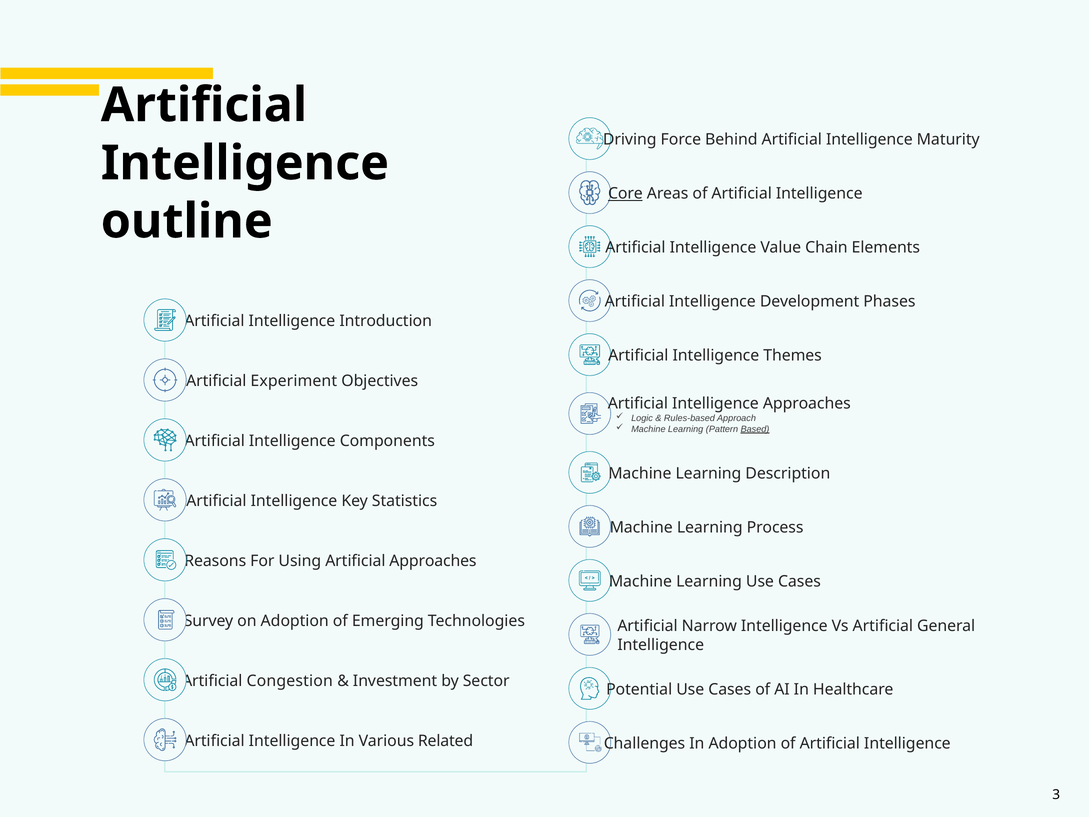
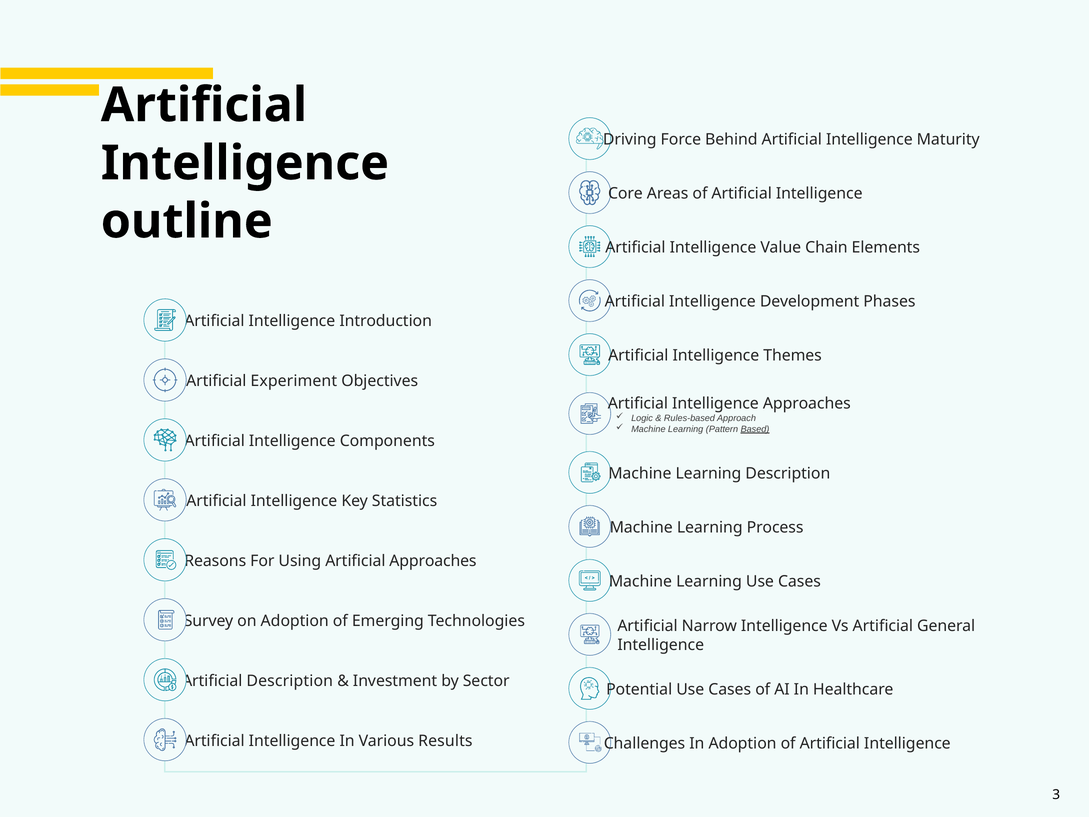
Core underline: present -> none (625, 194)
Congestion: Congestion -> Description (290, 681)
Related: Related -> Results (445, 741)
